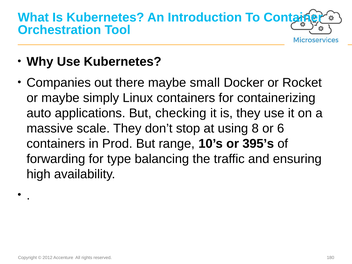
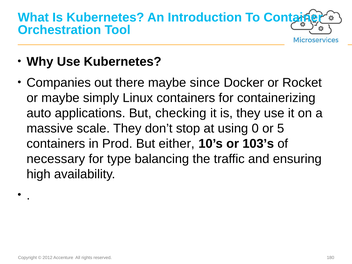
small: small -> since (205, 83)
8: 8 -> 0 (255, 129)
6: 6 -> 5 (281, 129)
range: range -> either (177, 144)
395’s: 395’s -> 103’s (258, 144)
forwarding: forwarding -> necessary (56, 159)
